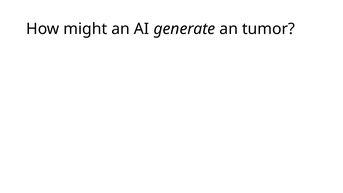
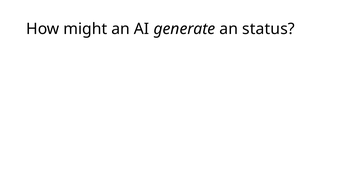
tumor: tumor -> status (268, 29)
